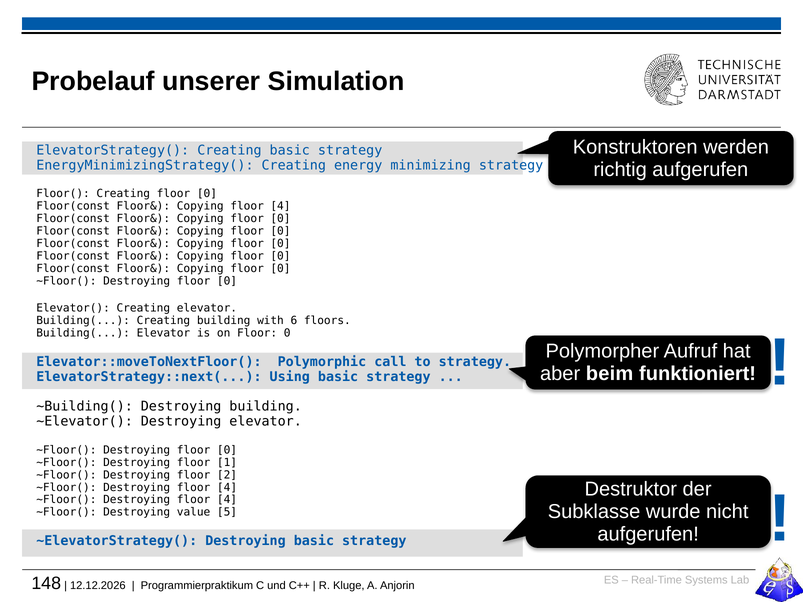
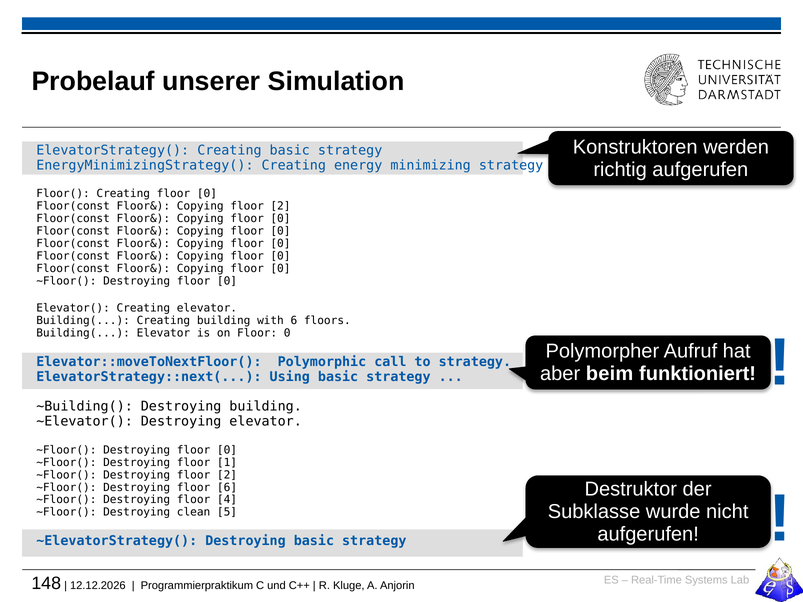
Copying floor 4: 4 -> 2 (280, 206)
4: 4 -> 6 (227, 488)
value: value -> clean (194, 512)
